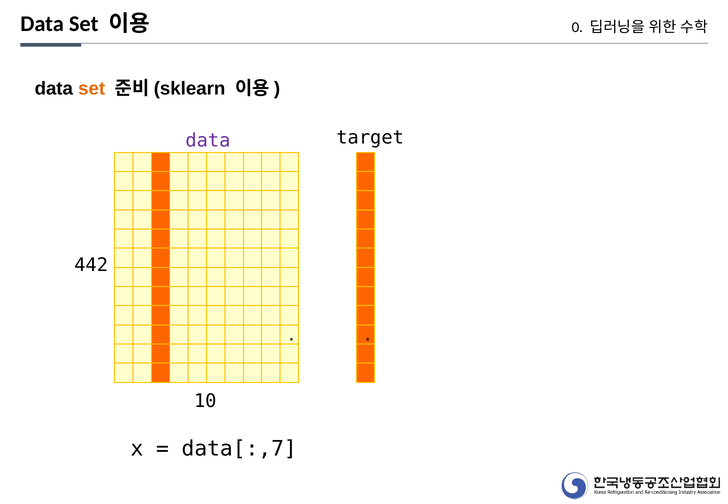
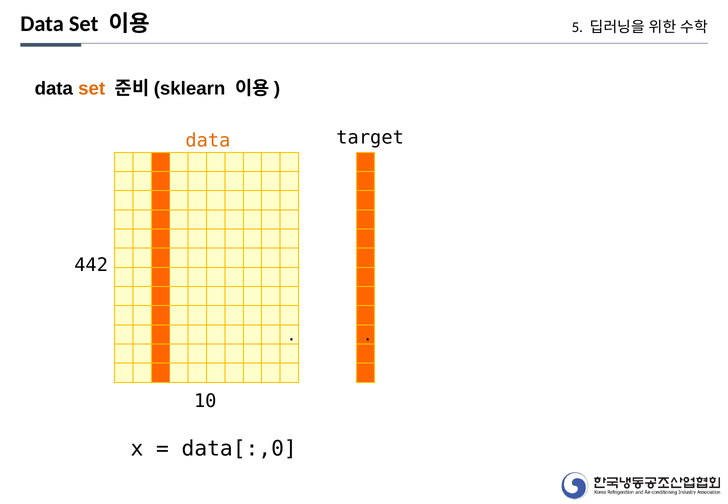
0: 0 -> 5 (577, 28)
data colour: purple -> orange (208, 140)
data[:,7: data[:,7 -> data[:,0 (239, 449)
